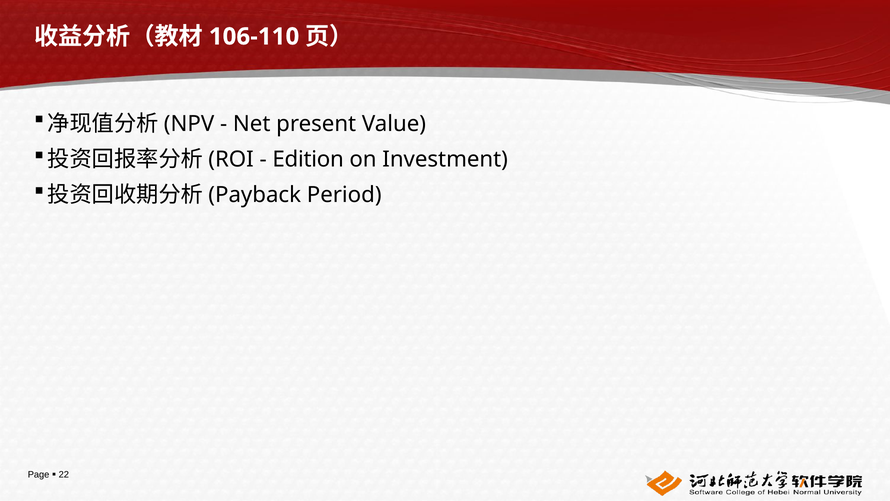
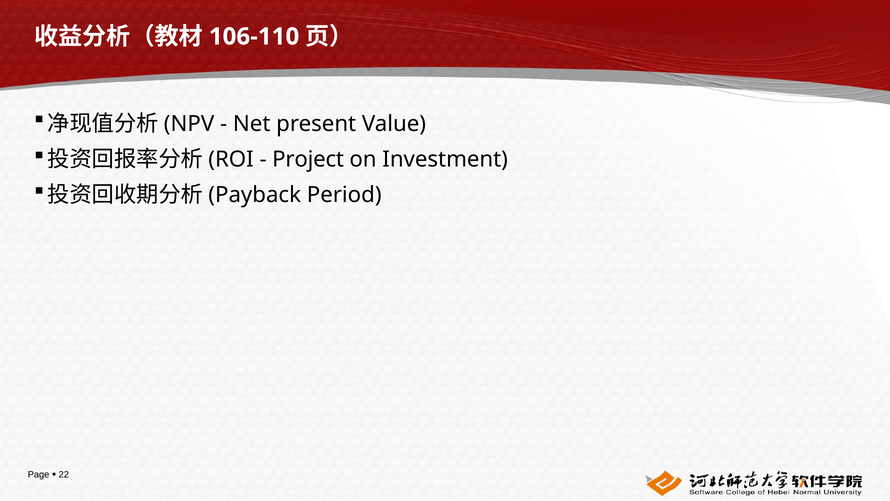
Edition: Edition -> Project (308, 159)
